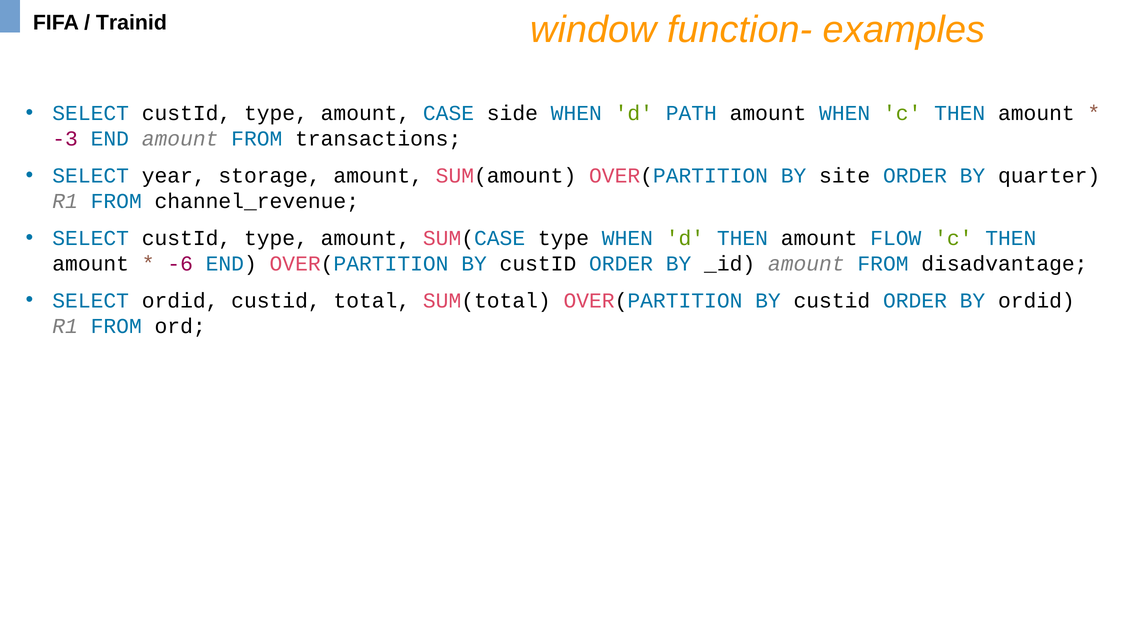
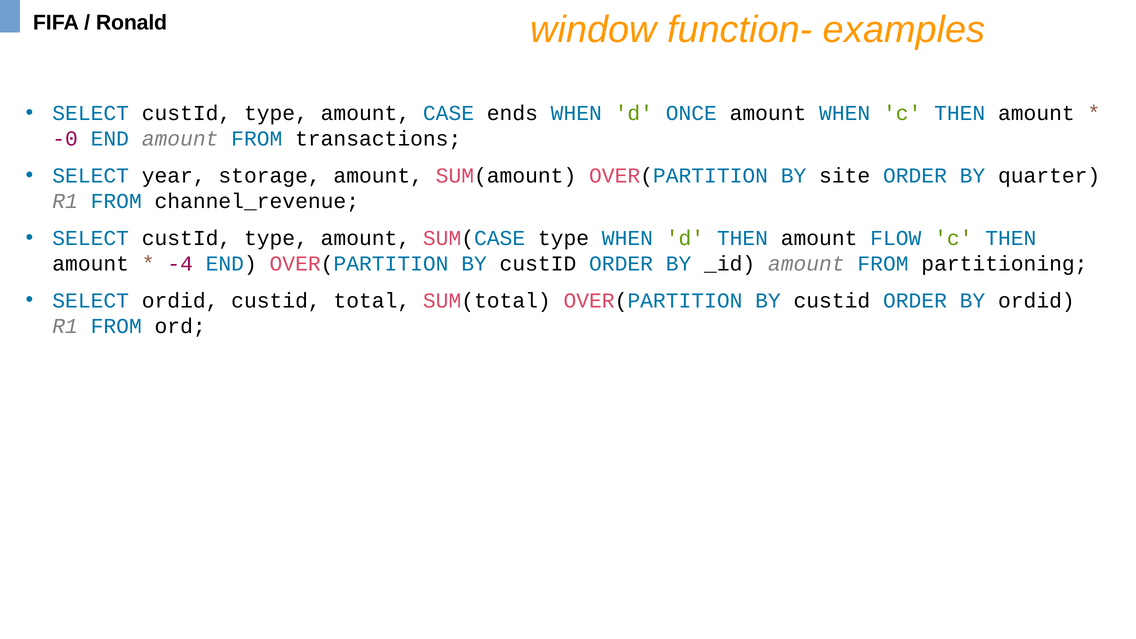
Trainid: Trainid -> Ronald (132, 23)
side: side -> ends (512, 113)
PATH: PATH -> ONCE (691, 113)
-3: -3 -> -0 (65, 139)
-6: -6 -> -4 (180, 264)
disadvantage: disadvantage -> partitioning (1004, 264)
